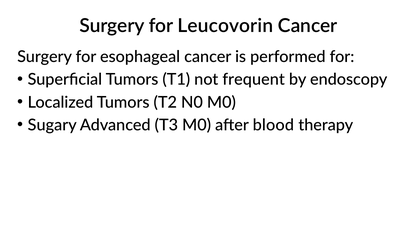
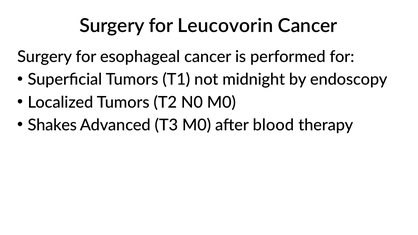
frequent: frequent -> midnight (254, 80)
Sugary: Sugary -> Shakes (52, 125)
